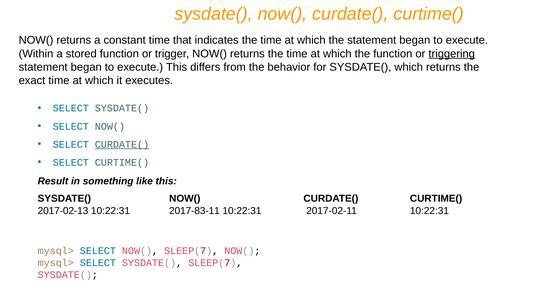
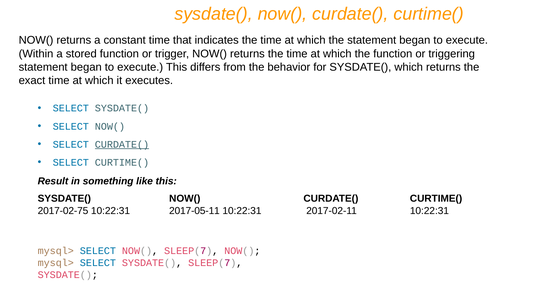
triggering underline: present -> none (452, 54)
2017-02-13: 2017-02-13 -> 2017-02-75 (63, 211)
2017-83-11: 2017-83-11 -> 2017-05-11 (194, 211)
